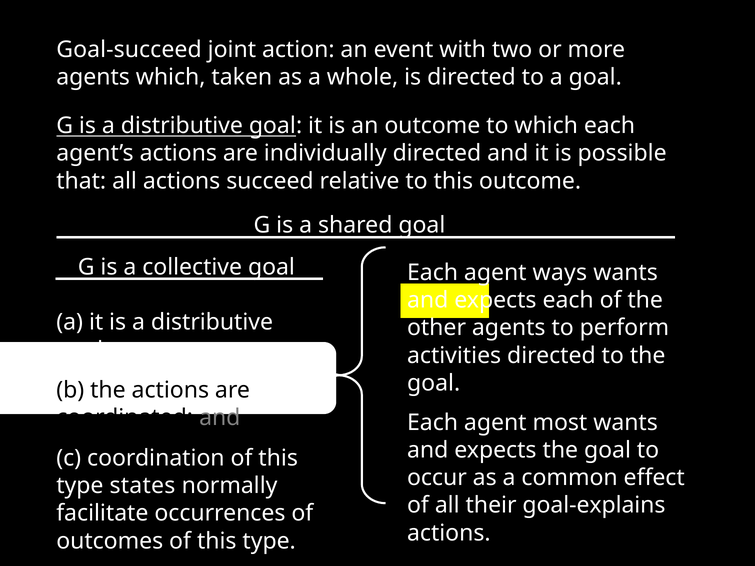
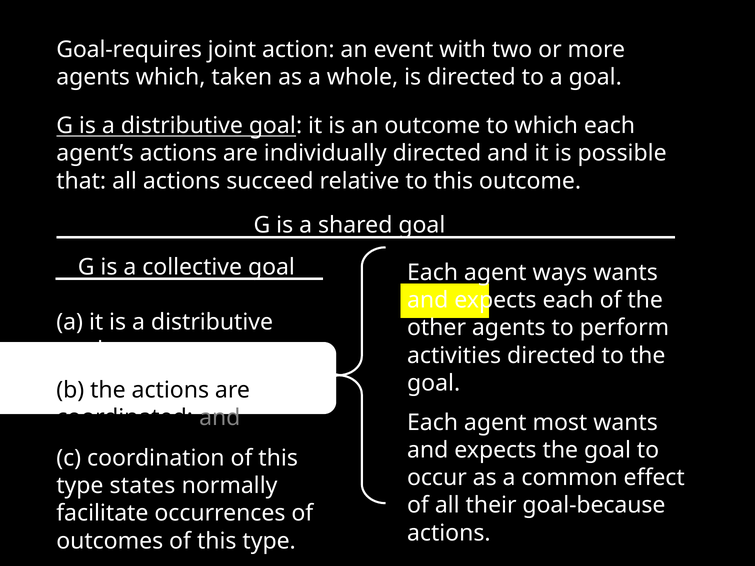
Goal-succeed: Goal-succeed -> Goal-requires (129, 50)
goal-explains: goal-explains -> goal-because (594, 506)
